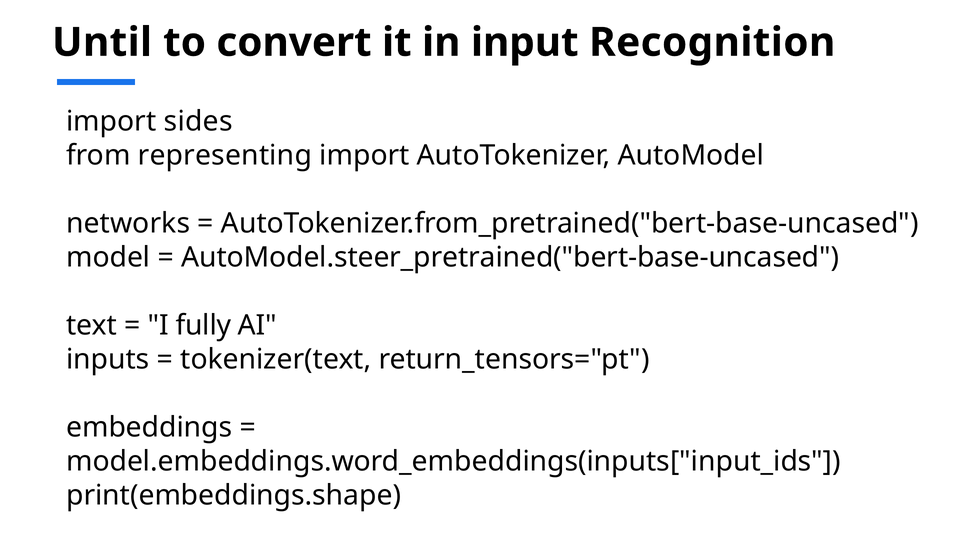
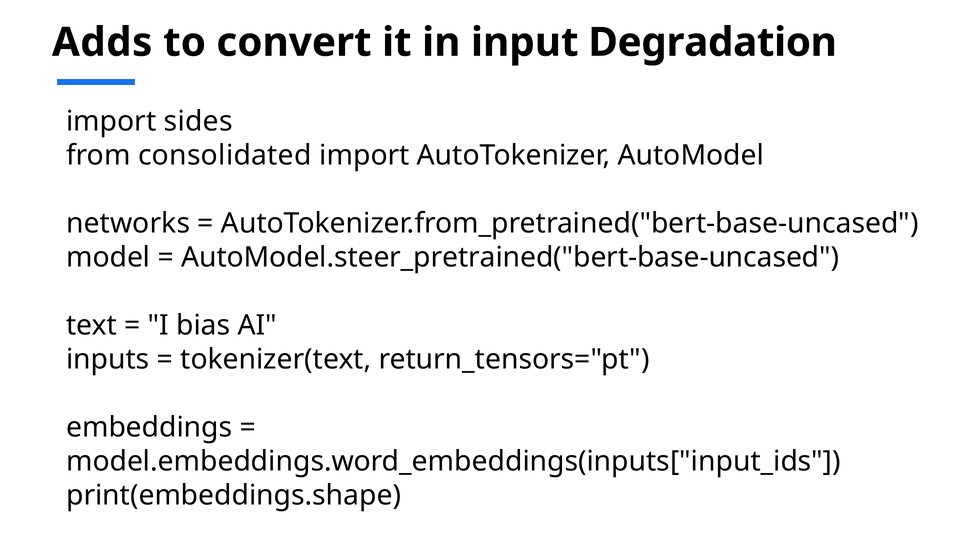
Until: Until -> Adds (102, 42)
Recognition: Recognition -> Degradation (713, 42)
representing: representing -> consolidated (225, 156)
fully: fully -> bias (203, 326)
